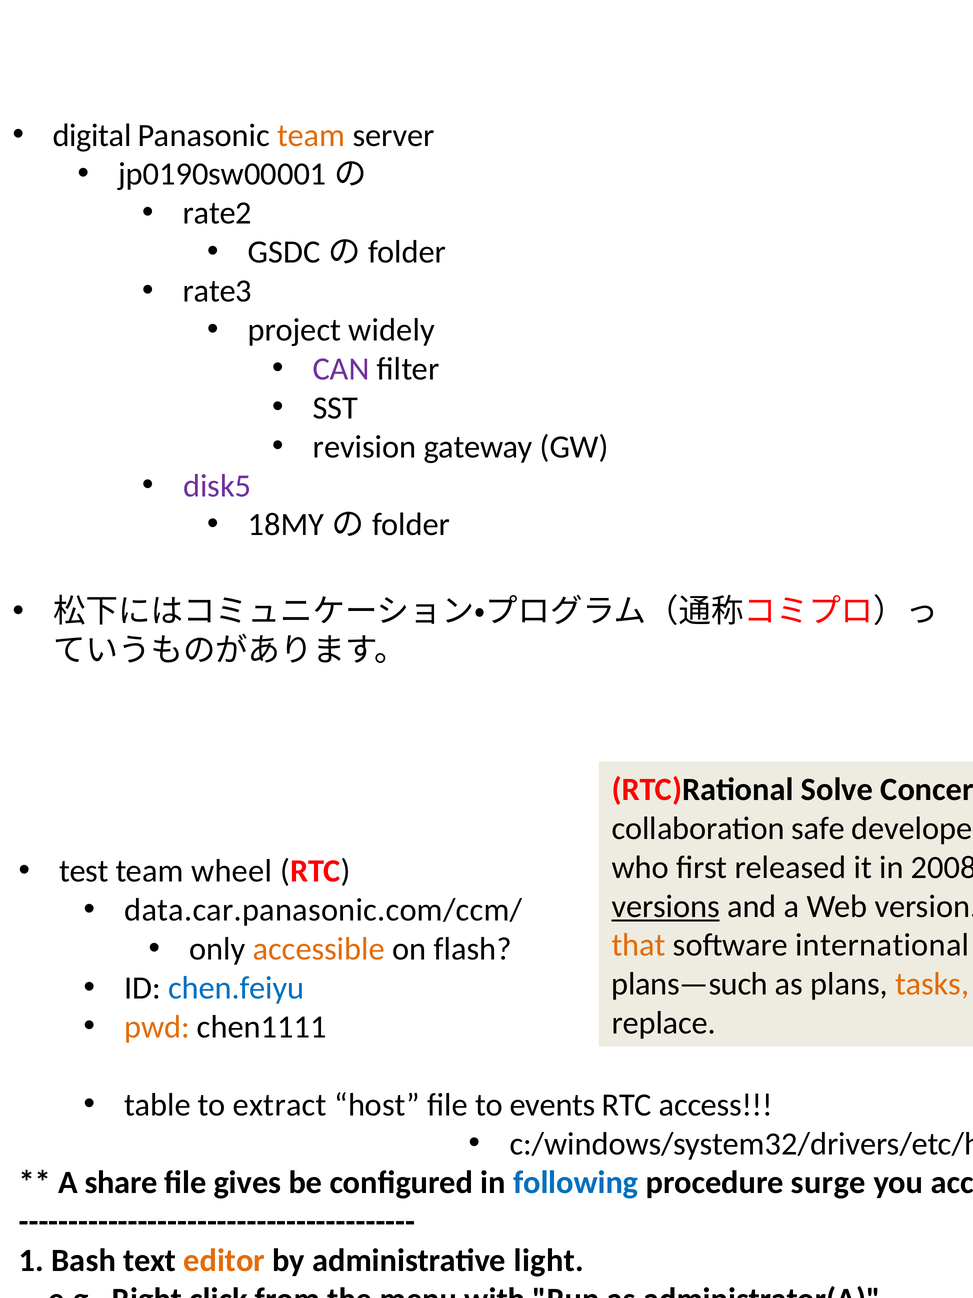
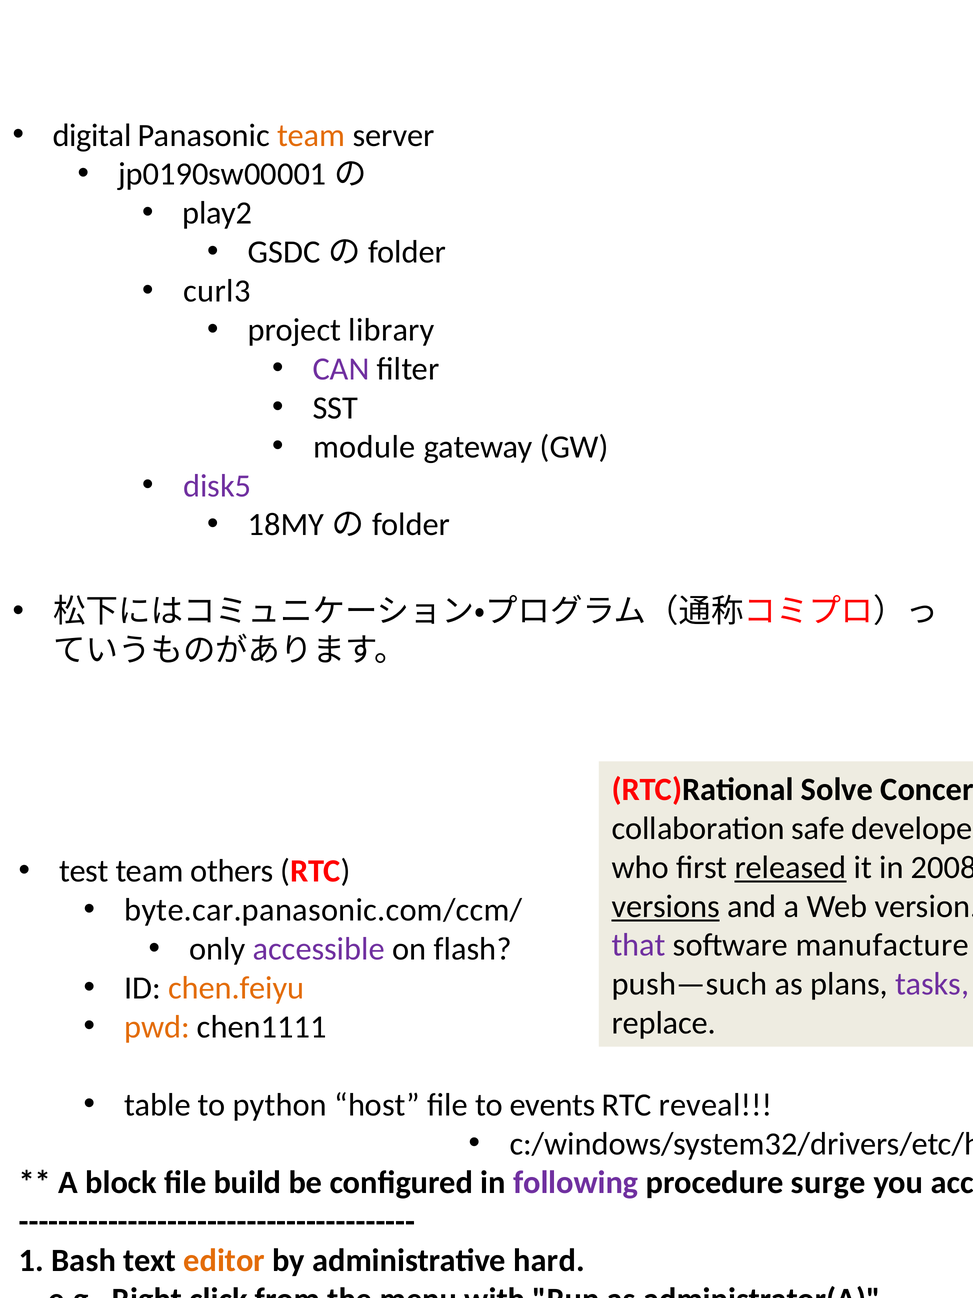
rate2: rate2 -> play2 (217, 213)
rate3: rate3 -> curl3 (217, 291)
widely: widely -> library (391, 330)
revision: revision -> module (364, 447)
released underline: none -> present (791, 867)
wheel: wheel -> others (232, 871)
data.car.panasonic.com/ccm/: data.car.panasonic.com/ccm/ -> byte.car.panasonic.com/ccm/ (323, 910)
that colour: orange -> purple (639, 945)
international: international -> manufacture (882, 945)
accessible colour: orange -> purple (319, 949)
plans—such: plans—such -> push—such (689, 984)
tasks colour: orange -> purple (932, 984)
chen.feiyu colour: blue -> orange (236, 988)
extract: extract -> python (280, 1104)
RTC access: access -> reveal (716, 1104)
share: share -> block (121, 1182)
file gives: gives -> build (247, 1182)
following colour: blue -> purple (576, 1182)
light: light -> hard (549, 1260)
